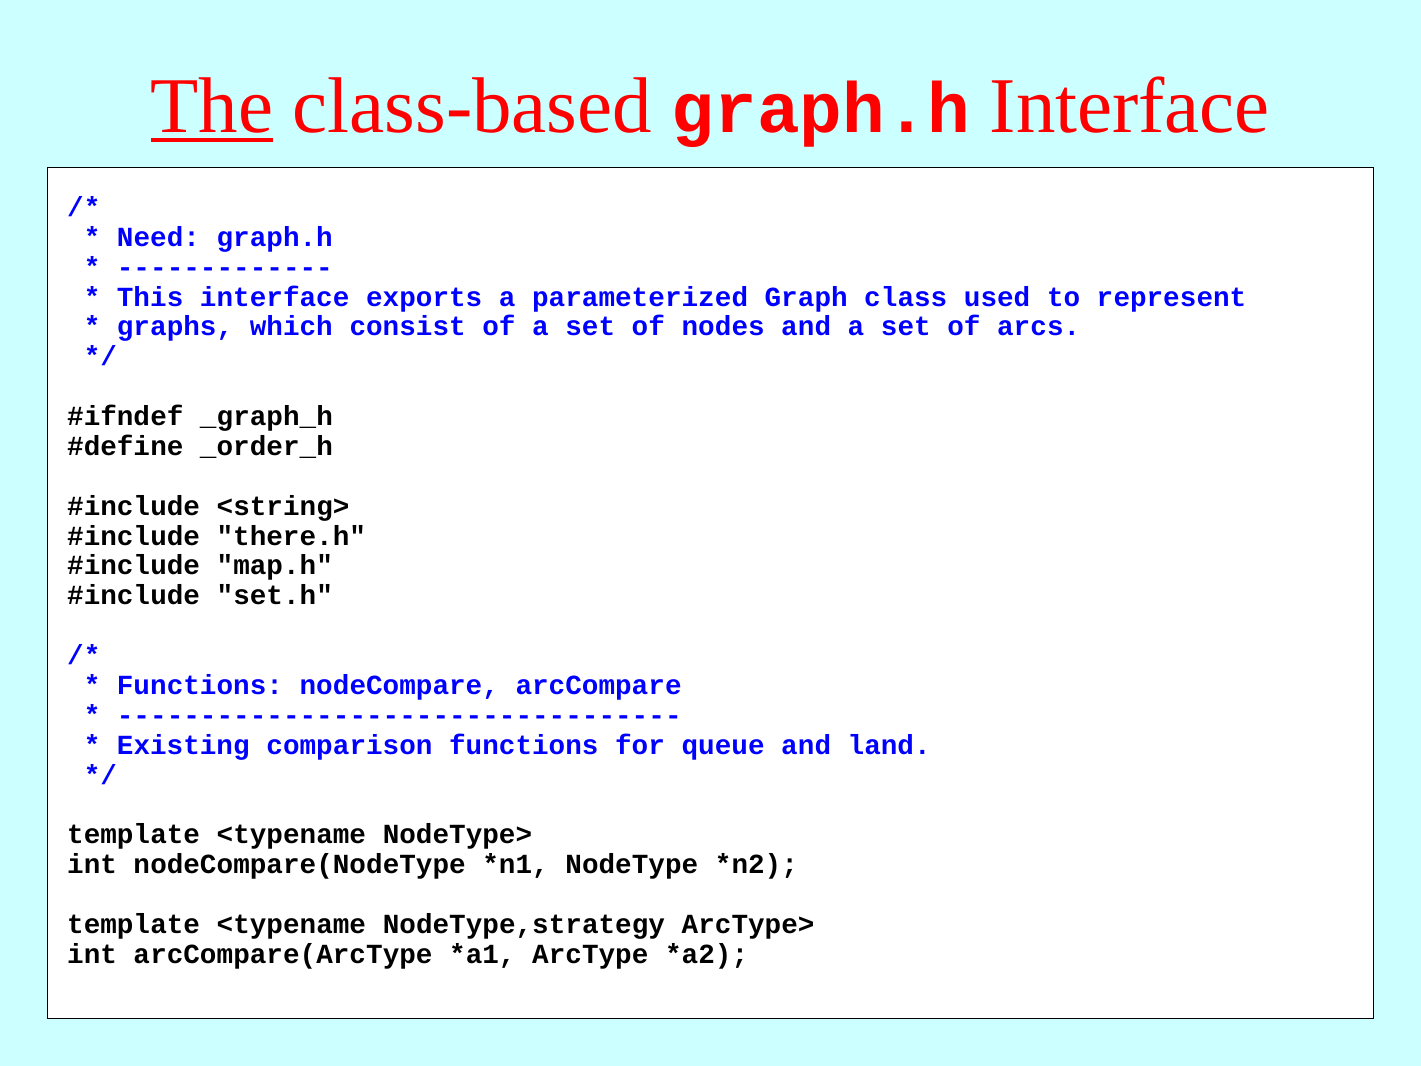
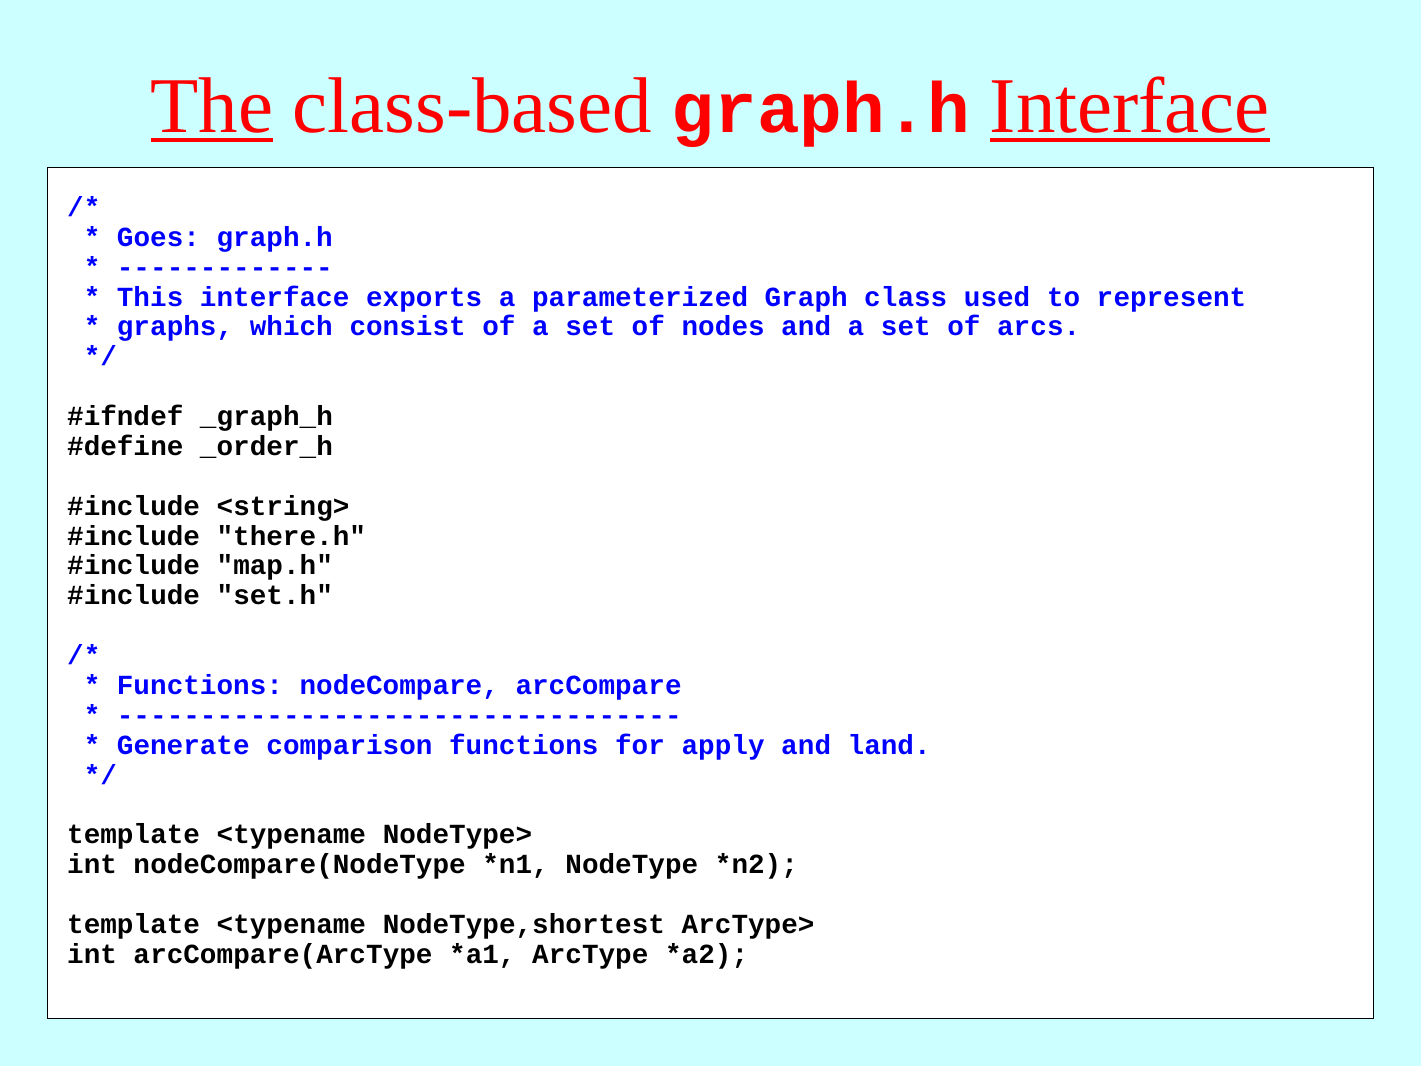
Interface underline: none -> present (1130, 106)
Need: Need -> Goes (158, 237)
Existing: Existing -> Generate (183, 745)
queue: queue -> apply (723, 745)
NodeType,strategy: NodeType,strategy -> NodeType,shortest (524, 924)
